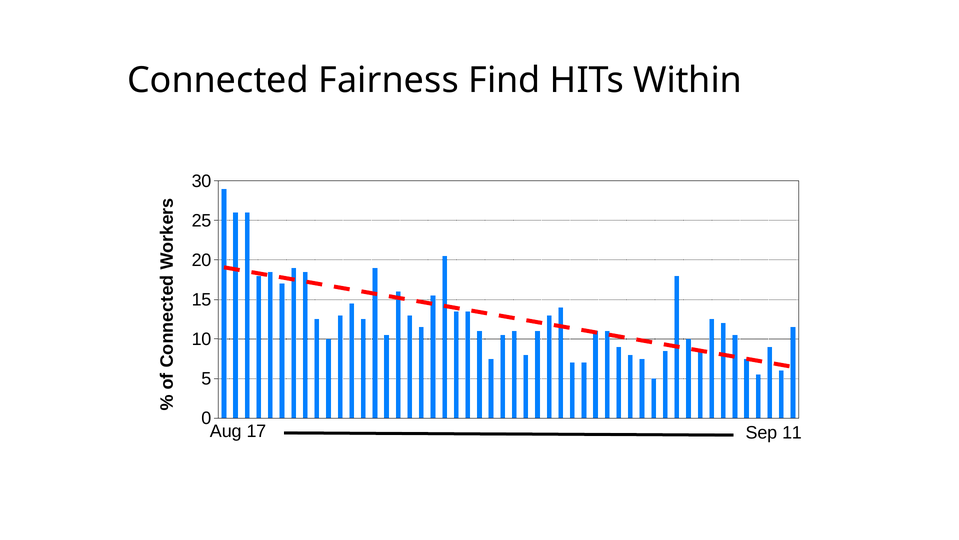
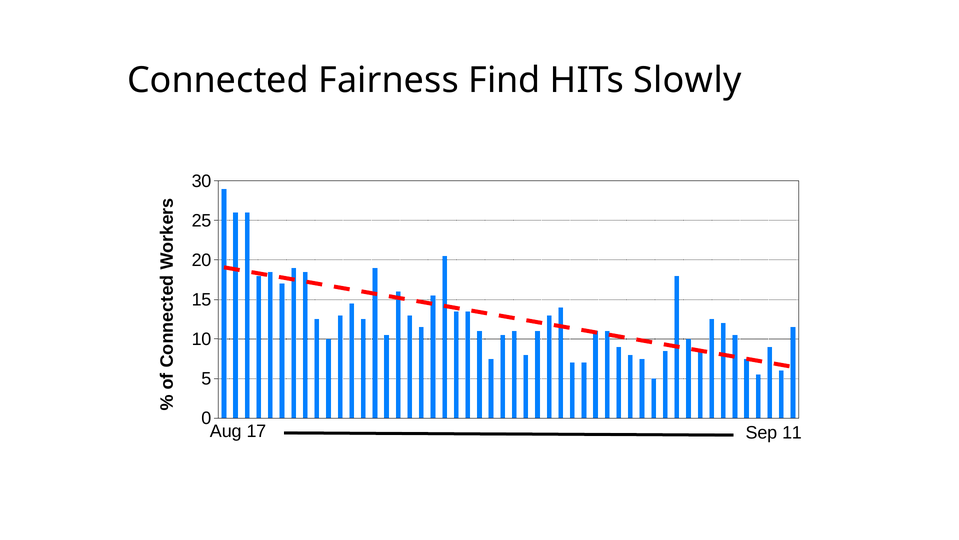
Within: Within -> Slowly (687, 80)
